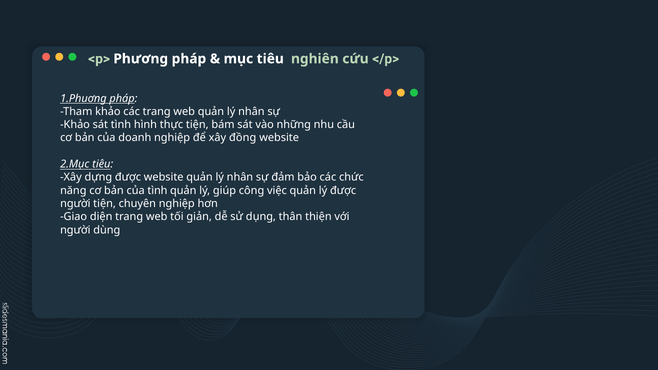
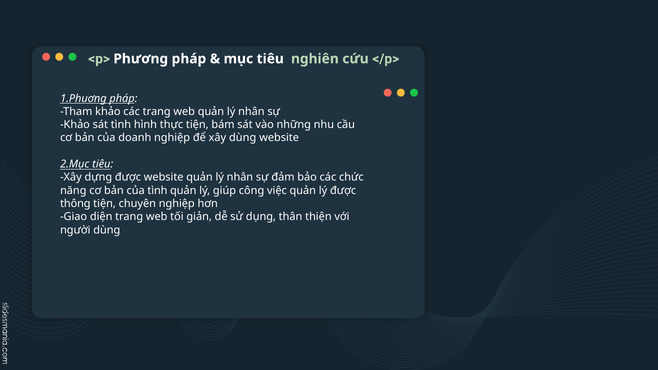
xây đồng: đồng -> dùng (243, 138)
người: người -> thông (75, 204)
